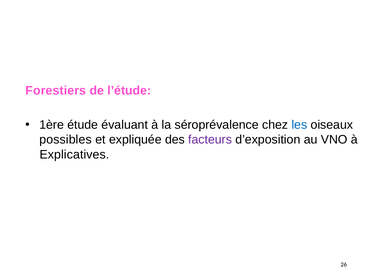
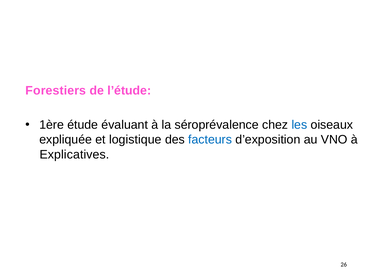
possibles: possibles -> expliquée (66, 140)
expliquée: expliquée -> logistique (135, 140)
facteurs colour: purple -> blue (210, 140)
